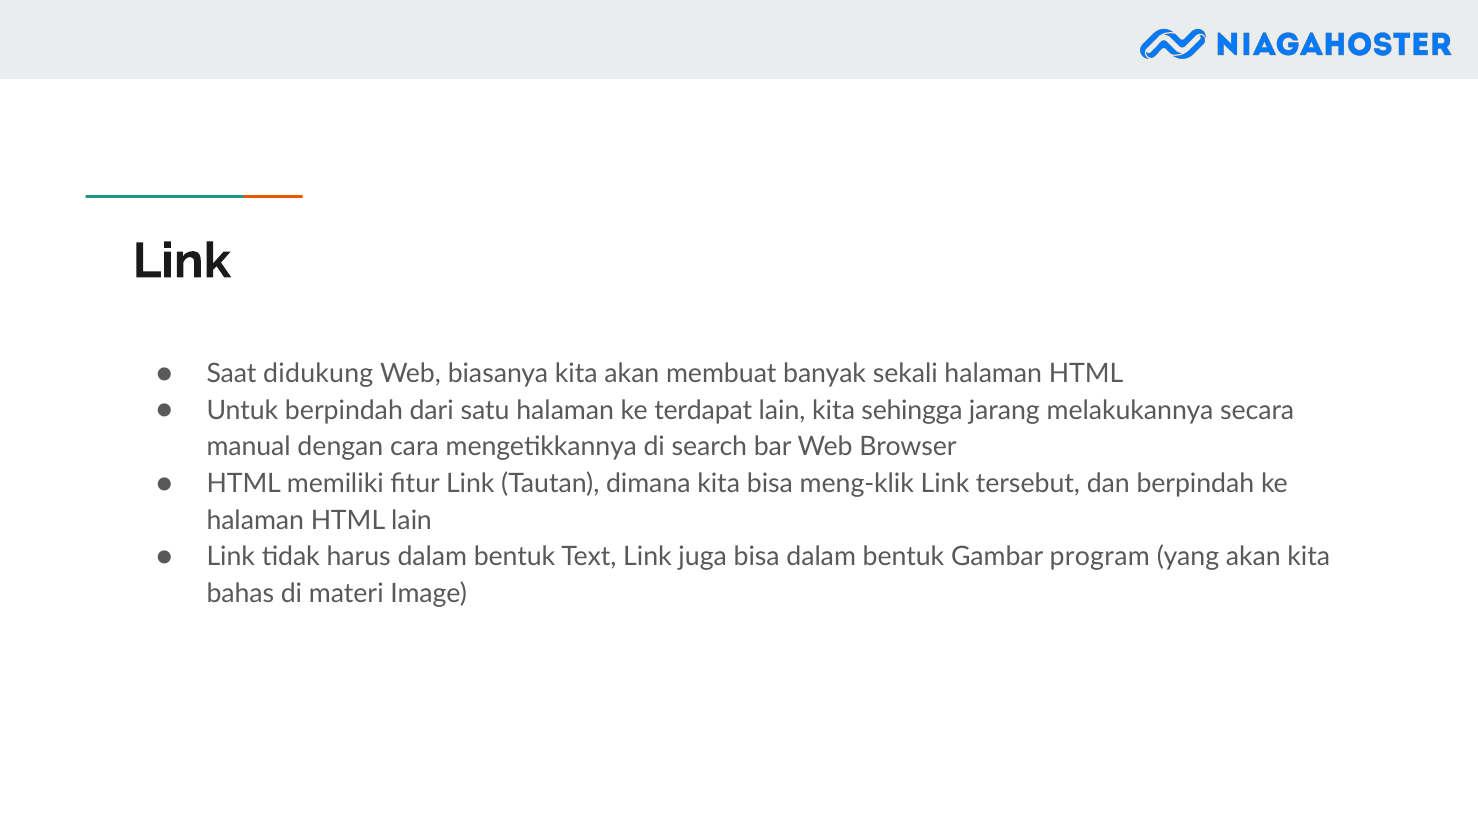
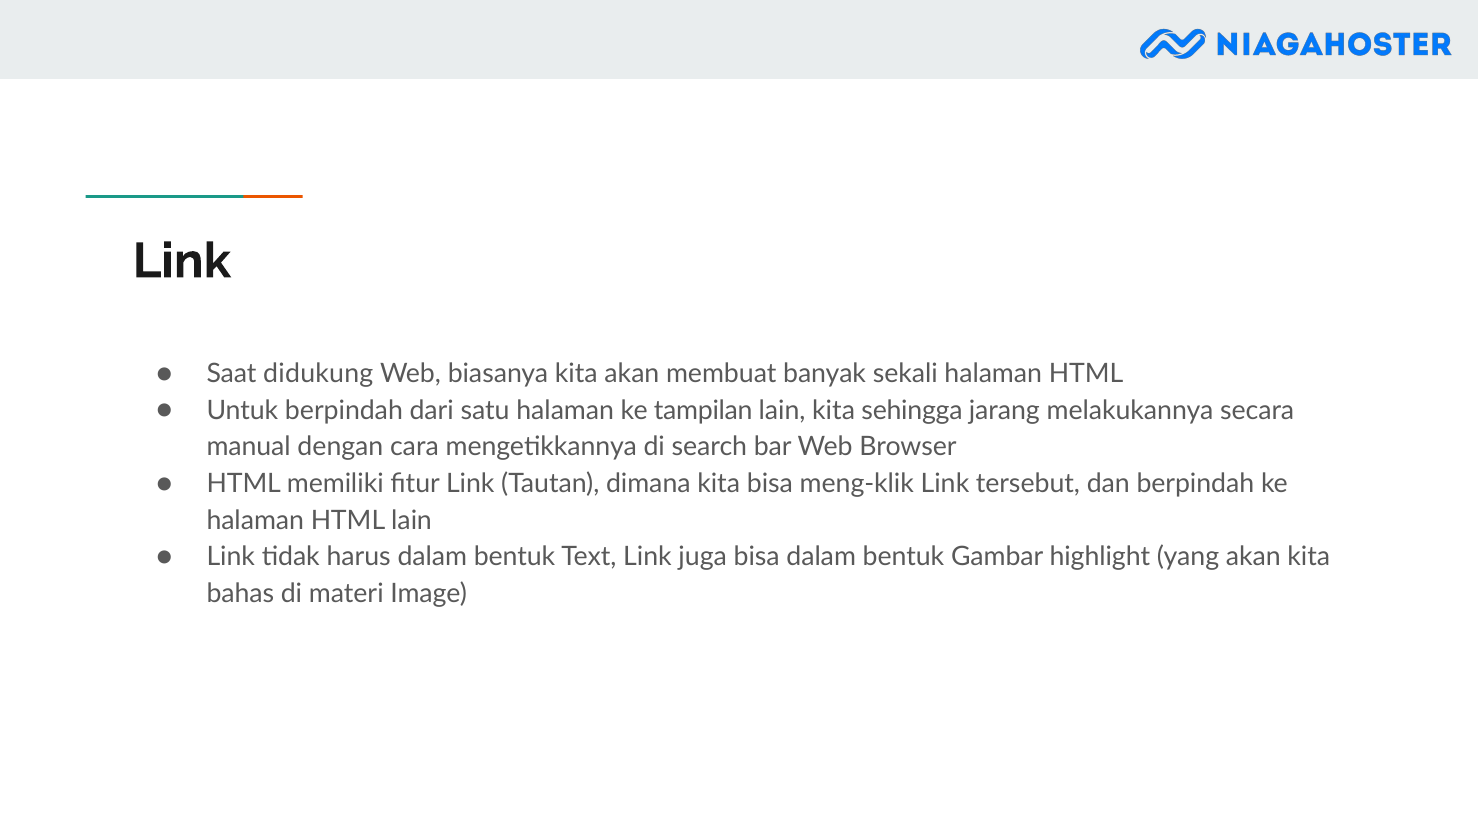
terdapat: terdapat -> tampilan (703, 410)
program: program -> highlight (1100, 557)
